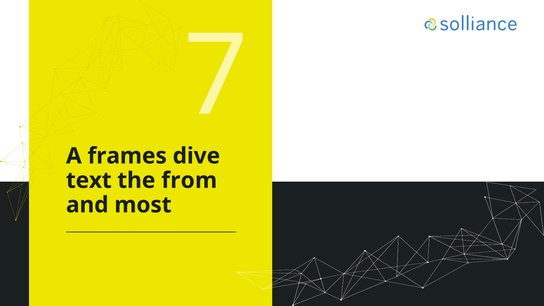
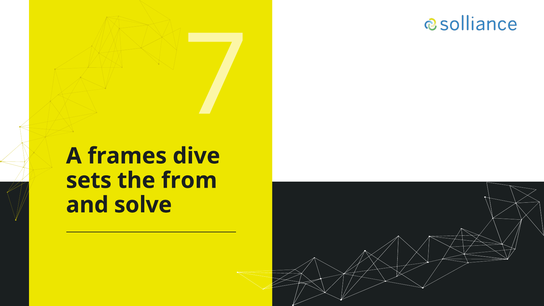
text: text -> sets (89, 180)
most: most -> solve (143, 205)
